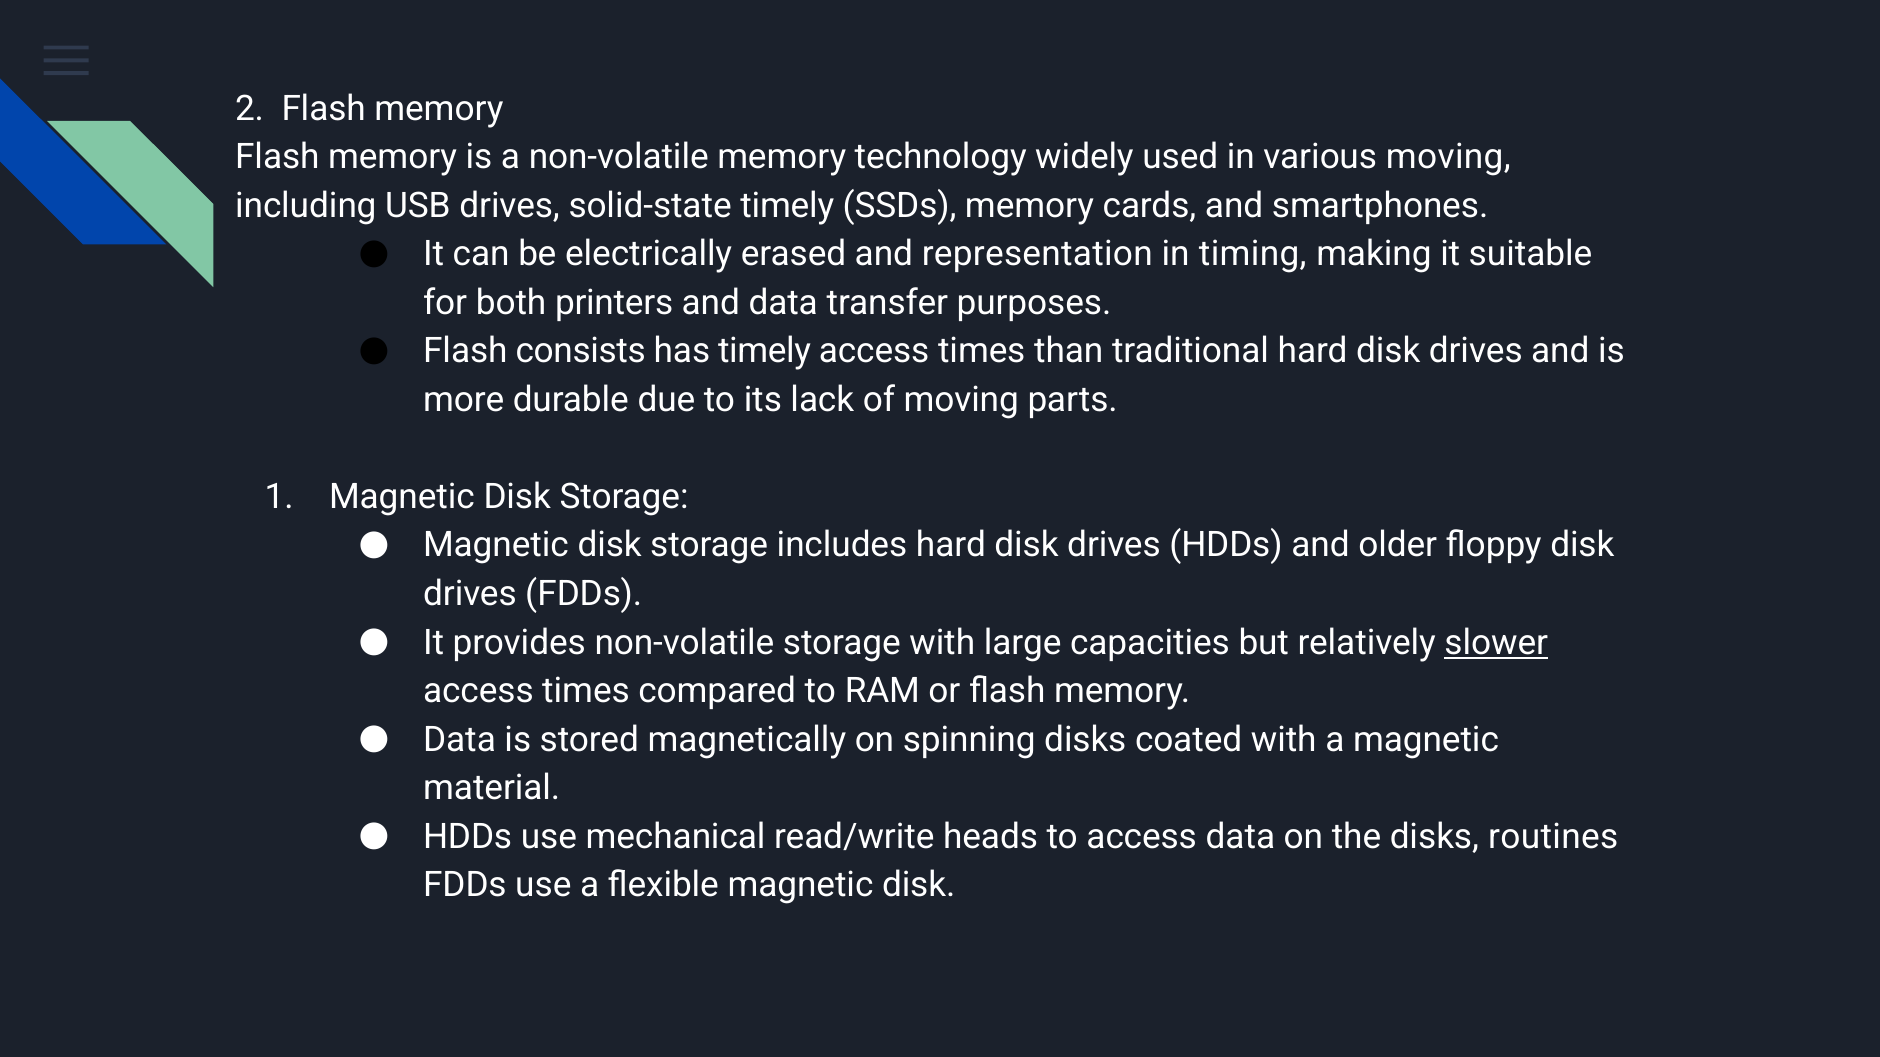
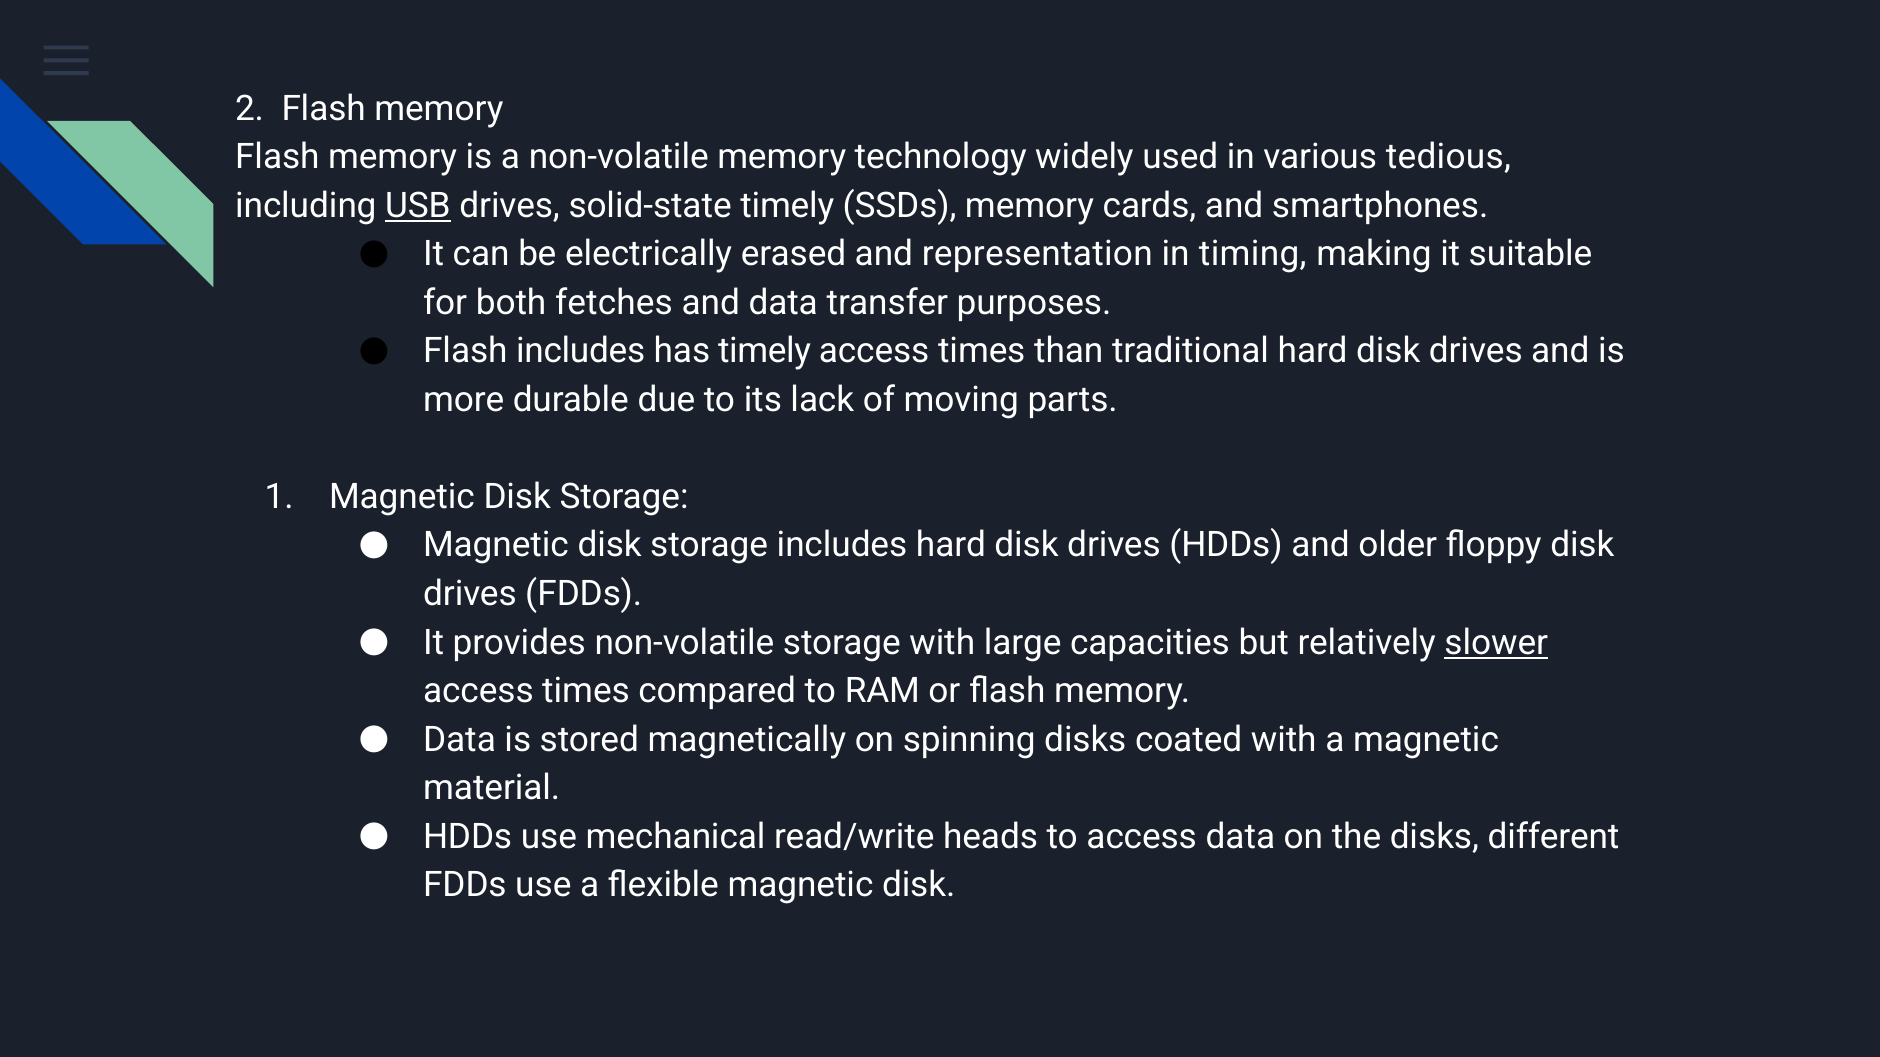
various moving: moving -> tedious (1448, 157)
USB underline: none -> present (418, 206)
printers: printers -> fetches (614, 303)
Flash consists: consists -> includes (581, 351)
routines: routines -> different (1554, 837)
